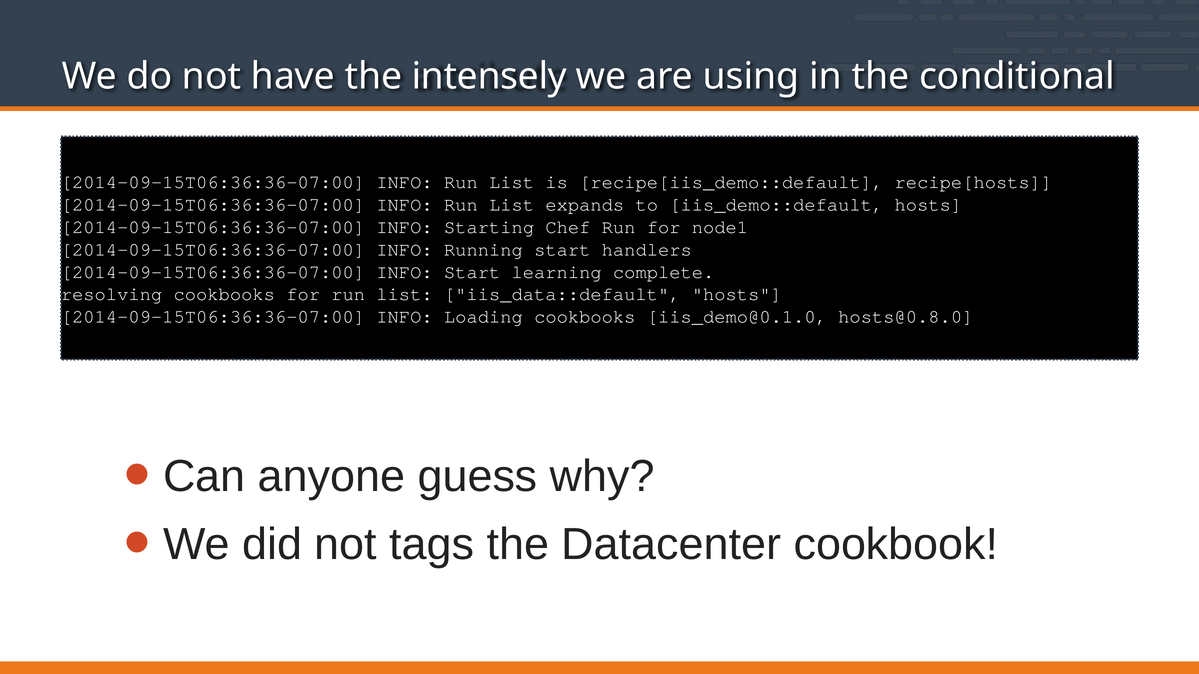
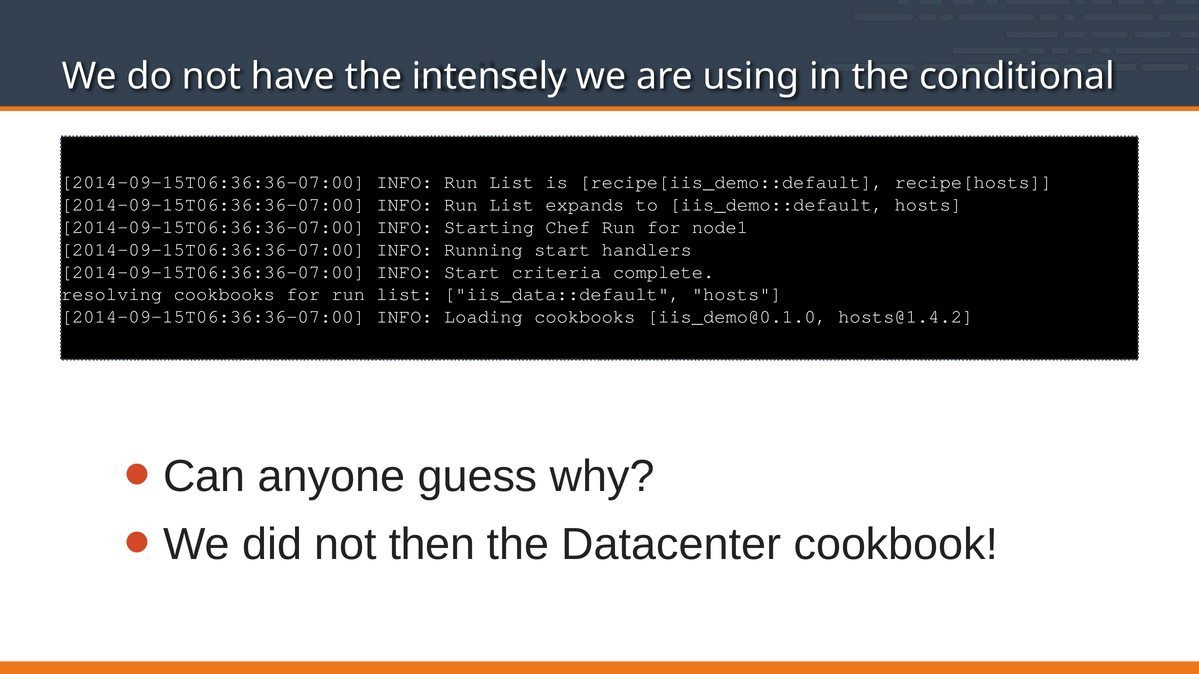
learning: learning -> criteria (557, 272)
hosts@0.8.0: hosts@0.8.0 -> hosts@1.4.2 (906, 317)
tags: tags -> then (432, 545)
